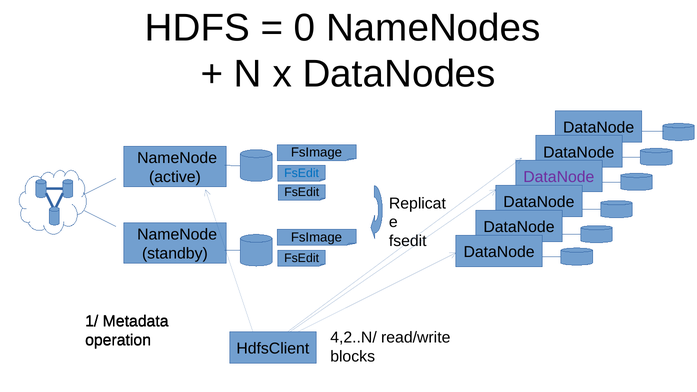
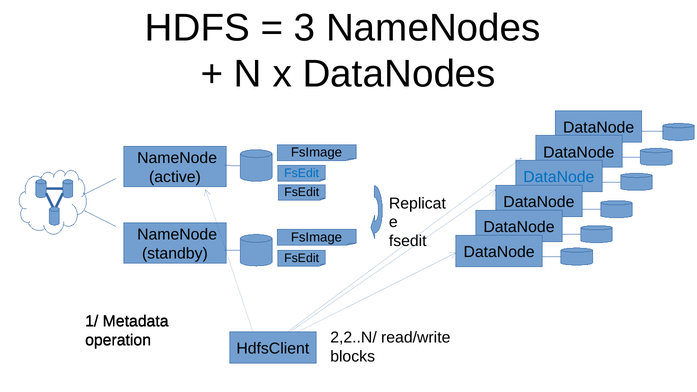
0: 0 -> 3 (305, 28)
DataNode colour: purple -> blue (559, 177)
4,2..N/: 4,2..N/ -> 2,2..N/ (354, 337)
